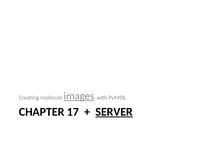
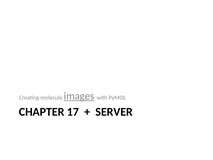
SERVER underline: present -> none (114, 112)
